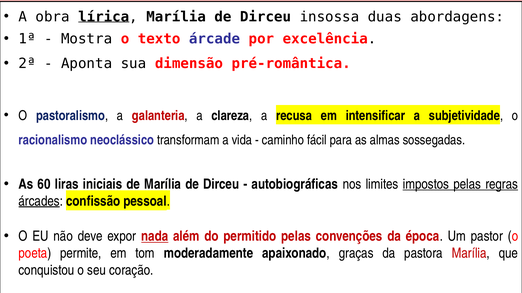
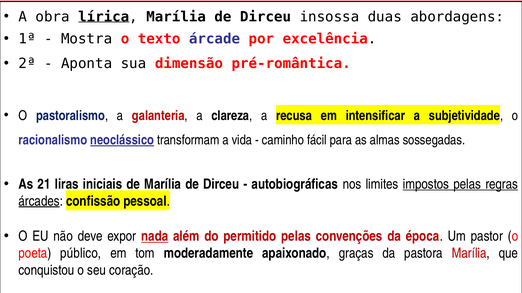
neoclássico underline: none -> present (122, 140)
60: 60 -> 21 (44, 185)
permite: permite -> público (81, 254)
